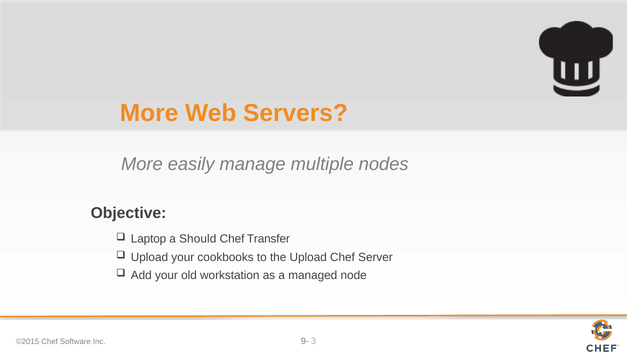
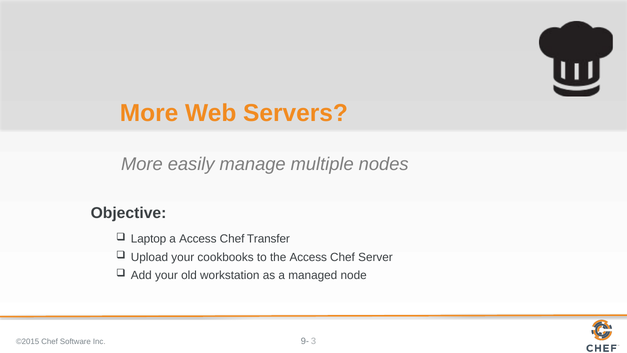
a Should: Should -> Access (198, 239)
the Upload: Upload -> Access (308, 257)
